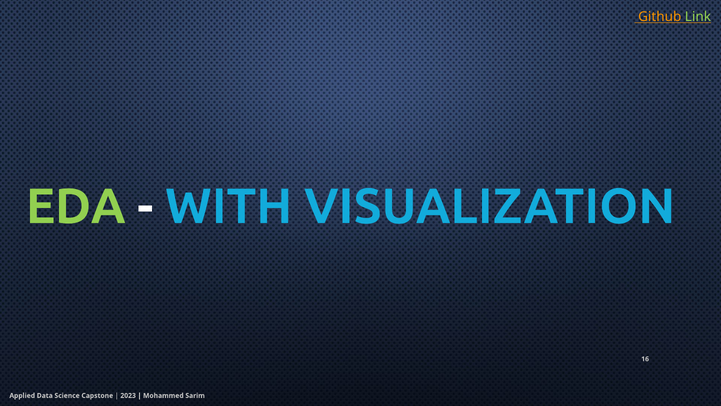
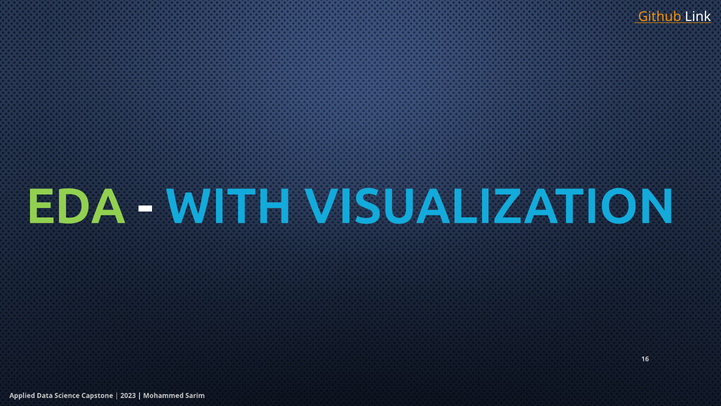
Link colour: light green -> white (698, 17)
